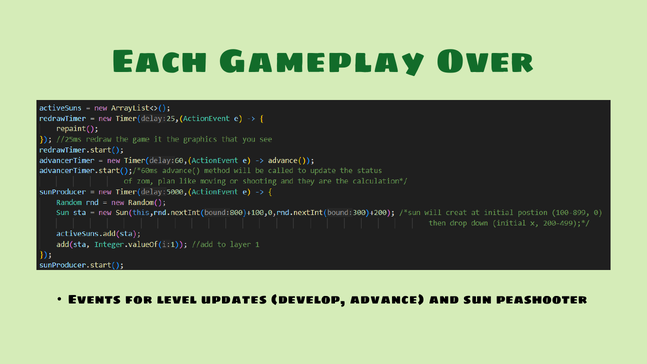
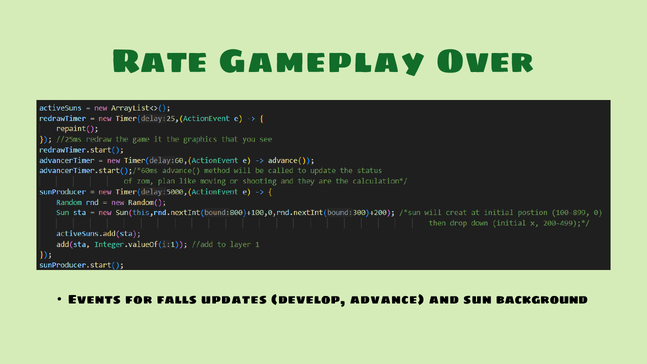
Each: Each -> Rate (160, 61)
level: level -> falls (177, 300)
peashooter: peashooter -> background (542, 300)
